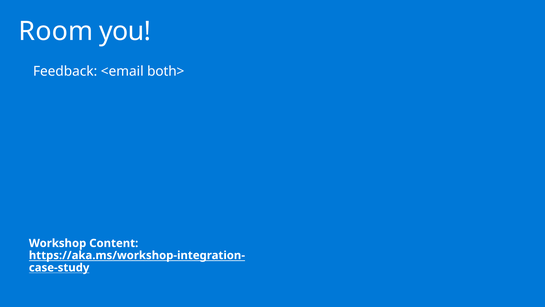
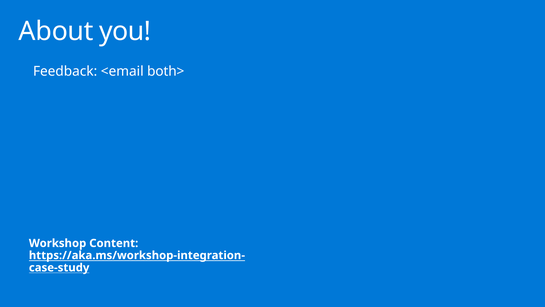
Room: Room -> About (56, 31)
